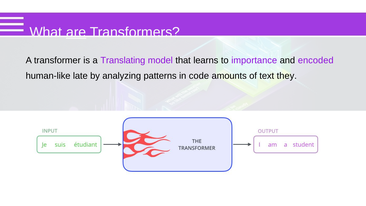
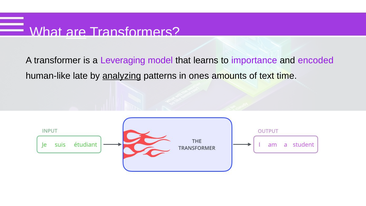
Translating: Translating -> Leveraging (123, 60)
analyzing underline: none -> present (122, 76)
code: code -> ones (199, 76)
they: they -> time (287, 76)
